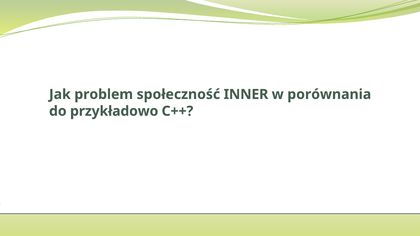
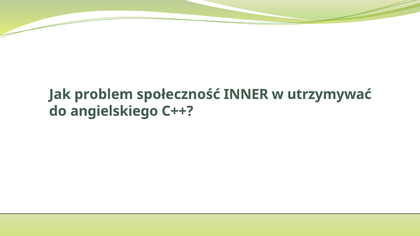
porównania: porównania -> utrzymywać (329, 94)
przykładowo: przykładowo -> angielskiego (114, 111)
